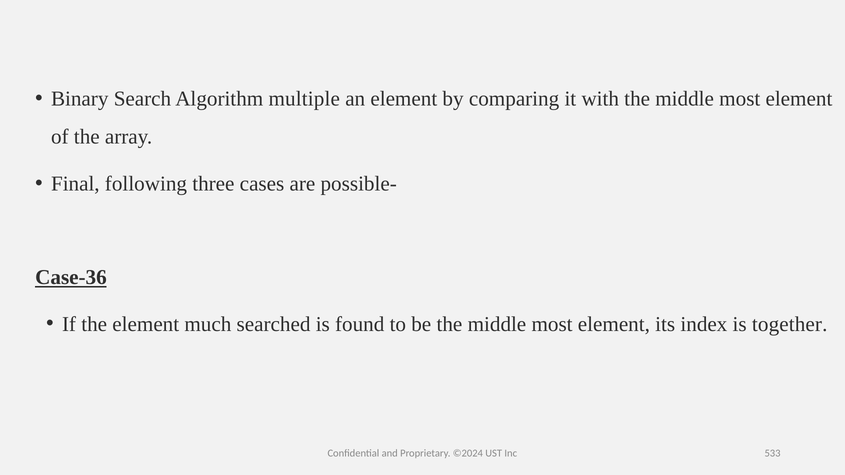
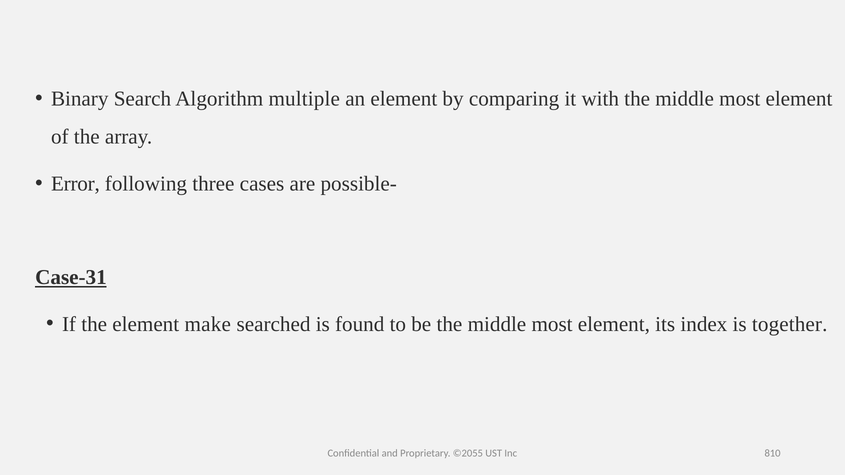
Final: Final -> Error (75, 184)
Case-36: Case-36 -> Case-31 (71, 278)
much: much -> make (208, 324)
©2024: ©2024 -> ©2055 (468, 454)
533: 533 -> 810 (773, 454)
